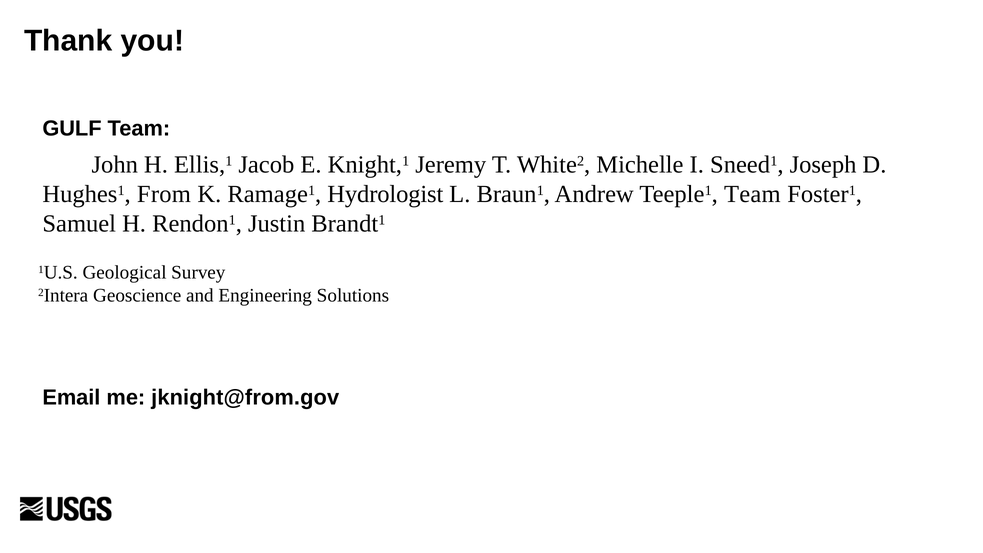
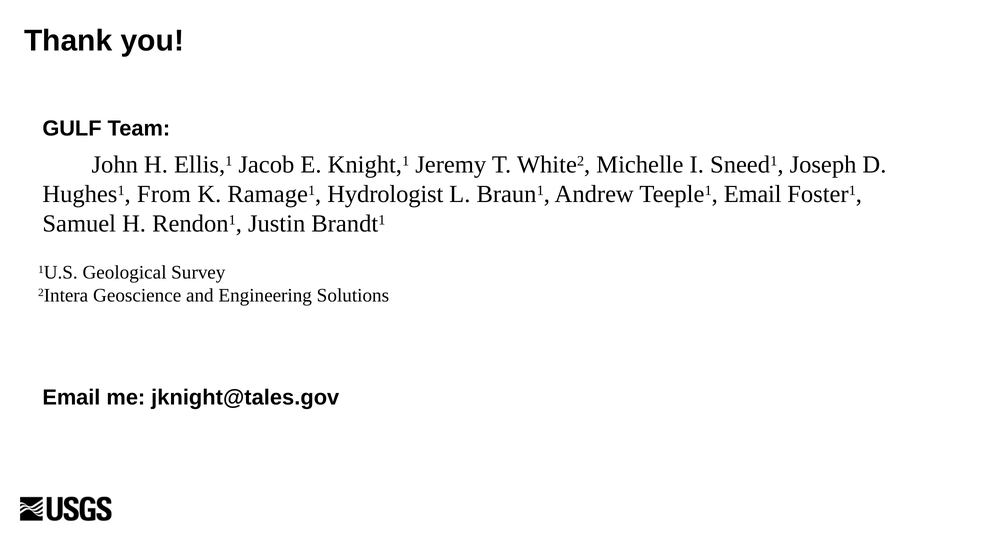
Teeple1 Team: Team -> Email (753, 194)
jknight@from.gov: jknight@from.gov -> jknight@tales.gov (245, 397)
